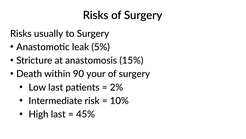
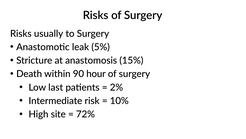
your: your -> hour (96, 74)
High last: last -> site (58, 114)
45%: 45% -> 72% (85, 114)
